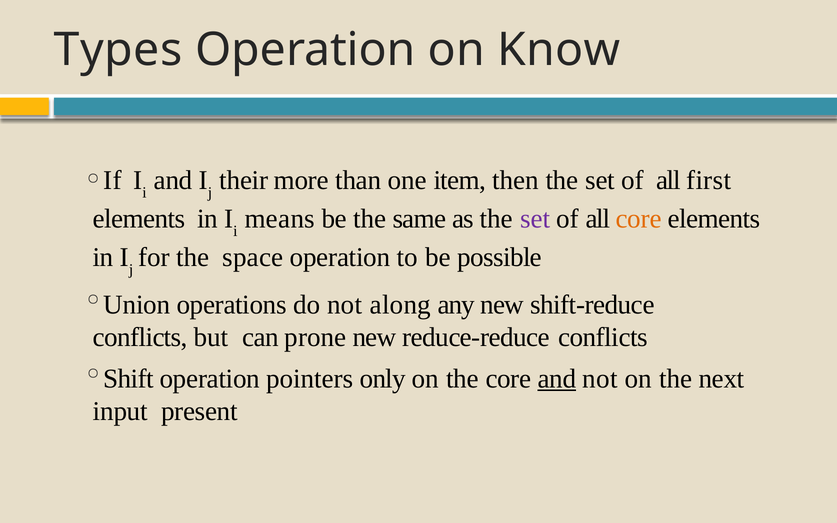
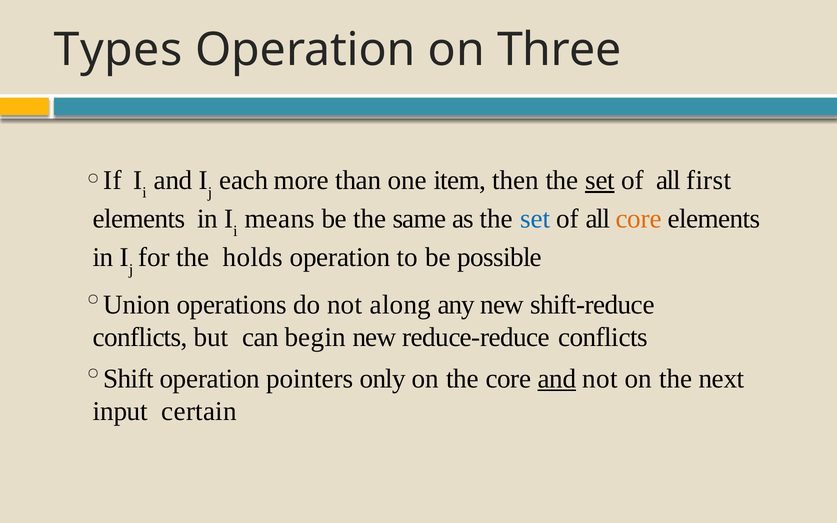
Know: Know -> Three (559, 50)
their: their -> each (244, 180)
set underline: none -> present (600, 180)
set colour: purple -> blue (535, 219)
space: space -> holds (253, 258)
prone: prone -> begin (315, 337)
present: present -> certain (199, 411)
